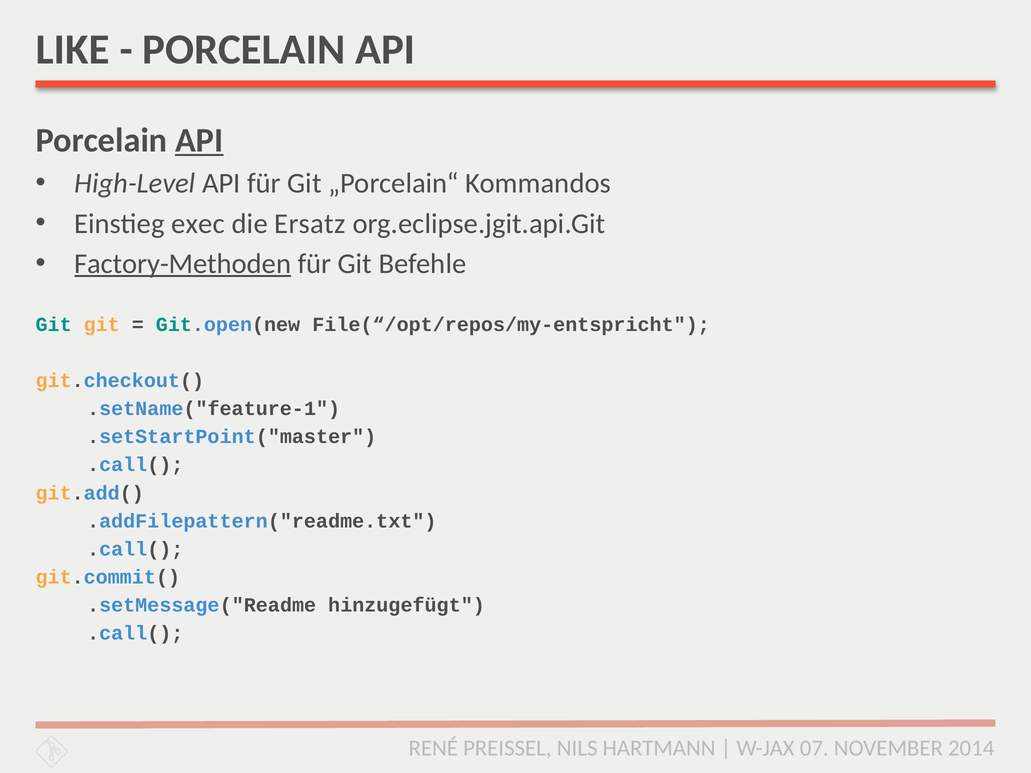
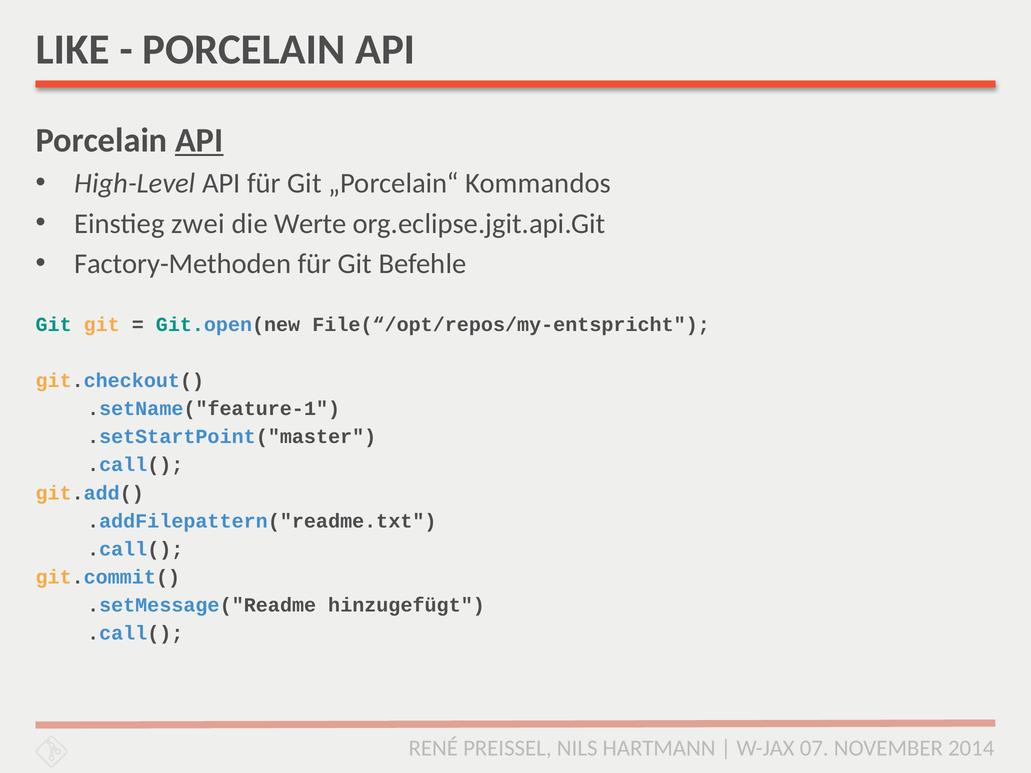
exec: exec -> zwei (198, 224)
Ersatz: Ersatz -> Werte (310, 224)
Factory-Methoden underline: present -> none (183, 264)
